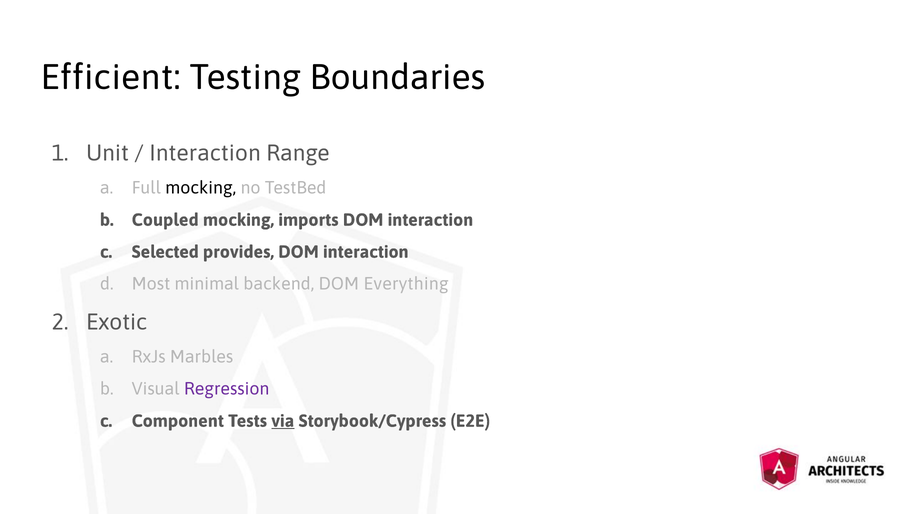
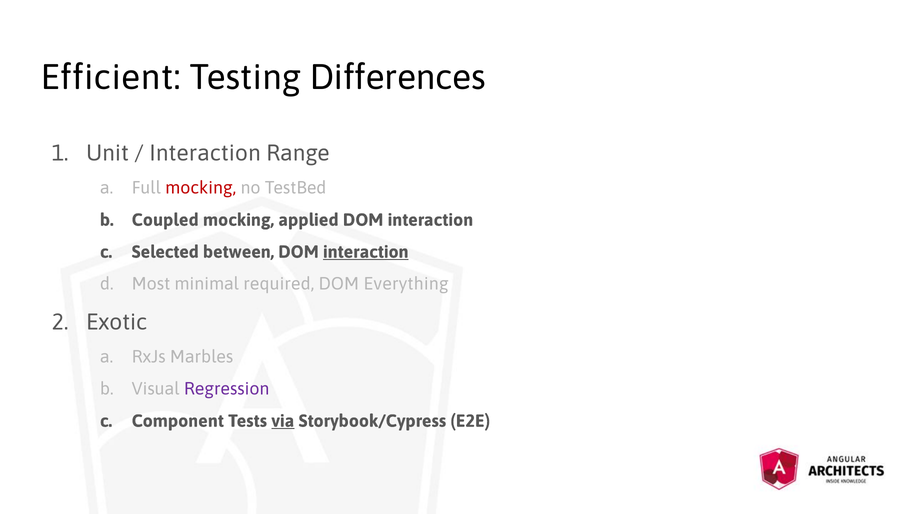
Boundaries: Boundaries -> Differences (398, 77)
mocking colour: black -> red (201, 188)
imports: imports -> applied (308, 220)
provides: provides -> between (239, 252)
interaction underline: none -> present (366, 252)
backend: backend -> required (279, 284)
